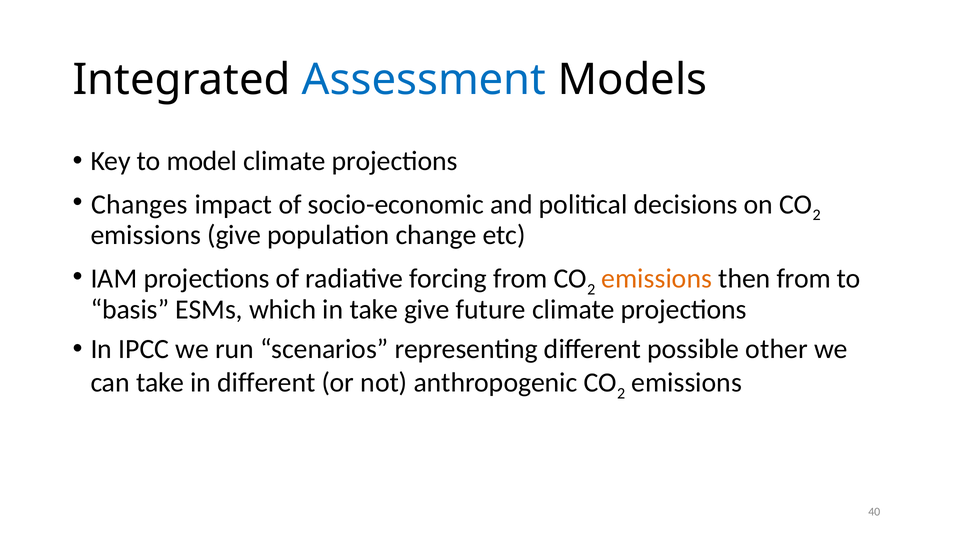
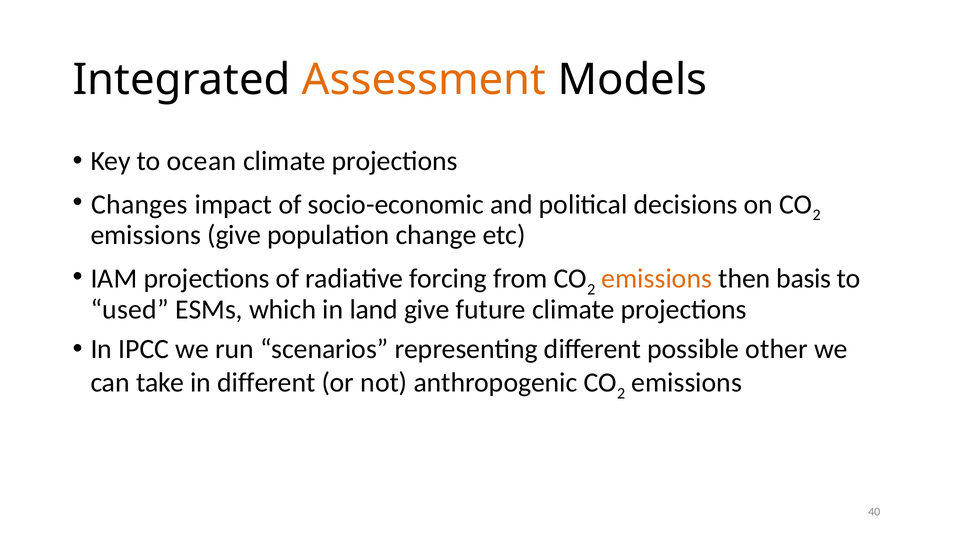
Assessment colour: blue -> orange (424, 80)
model: model -> ocean (202, 161)
then from: from -> basis (804, 278)
basis: basis -> used (130, 309)
in take: take -> land (374, 309)
